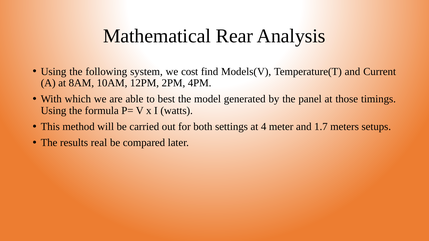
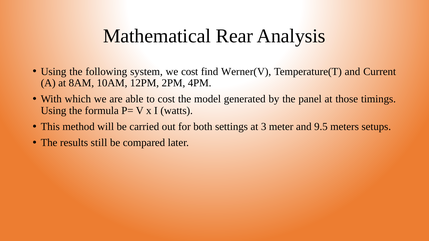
Models(V: Models(V -> Werner(V (246, 72)
to best: best -> cost (166, 99)
4: 4 -> 3 (264, 127)
1.7: 1.7 -> 9.5 (321, 127)
real: real -> still (99, 143)
